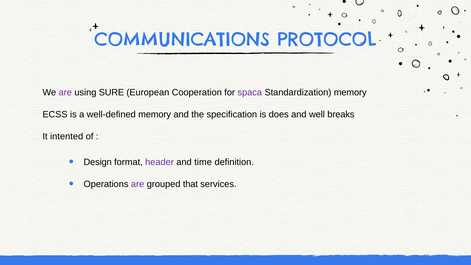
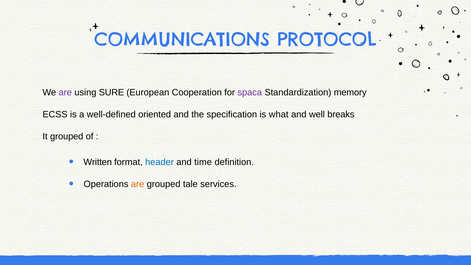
well-defined memory: memory -> oriented (155, 114)
does: does -> what (279, 114)
It intented: intented -> grouped (67, 136)
Design: Design -> Written (98, 162)
header colour: purple -> blue (160, 162)
are colour: purple -> orange (138, 184)
that: that -> tale (190, 184)
